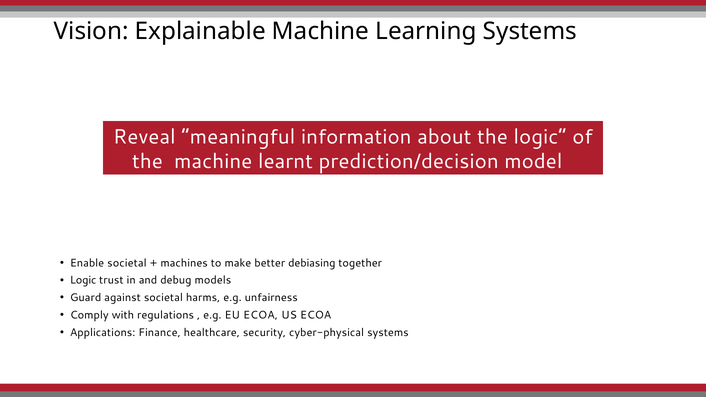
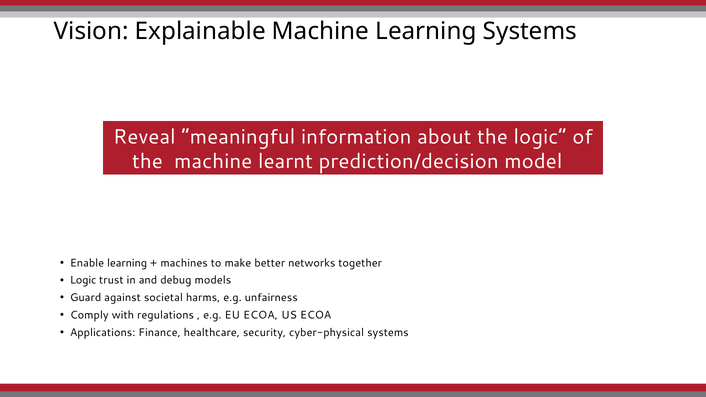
Enable societal: societal -> learning (127, 263)
debiasing: debiasing -> networks (312, 263)
